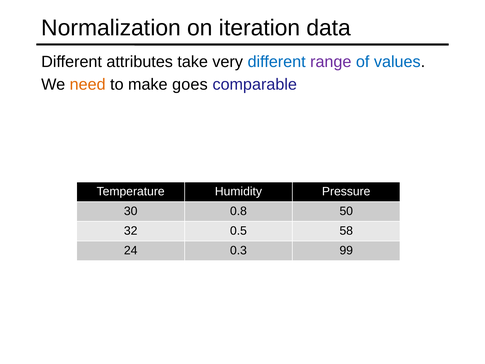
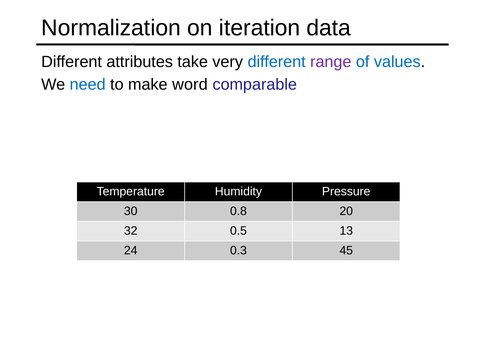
need colour: orange -> blue (88, 84)
goes: goes -> word (190, 84)
50: 50 -> 20 (346, 211)
58: 58 -> 13 (346, 231)
99: 99 -> 45 (346, 250)
